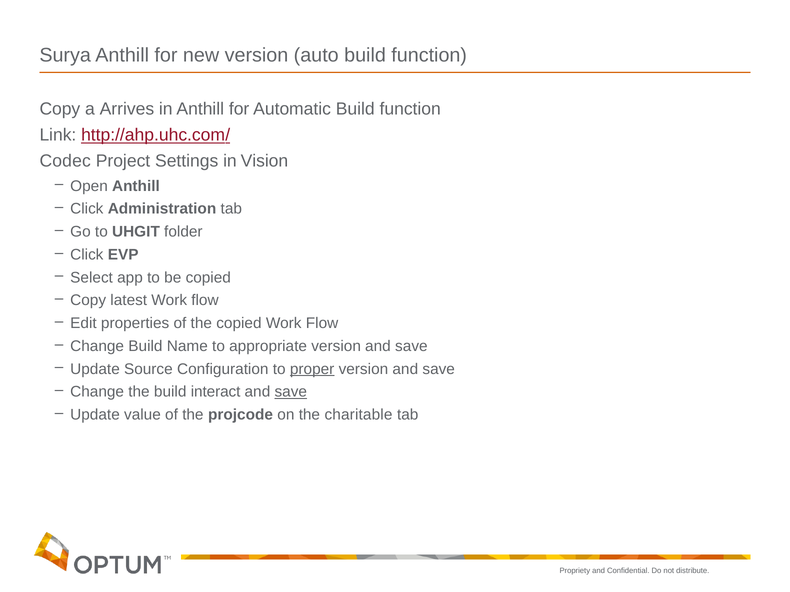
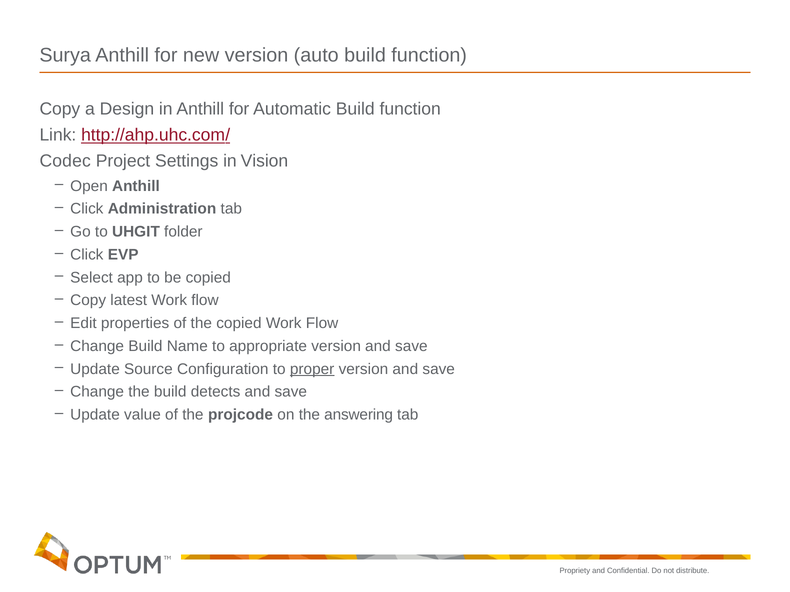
Arrives: Arrives -> Design (127, 109)
interact: interact -> detects (216, 392)
save underline: present -> none (291, 392)
charitable: charitable -> answering (359, 415)
